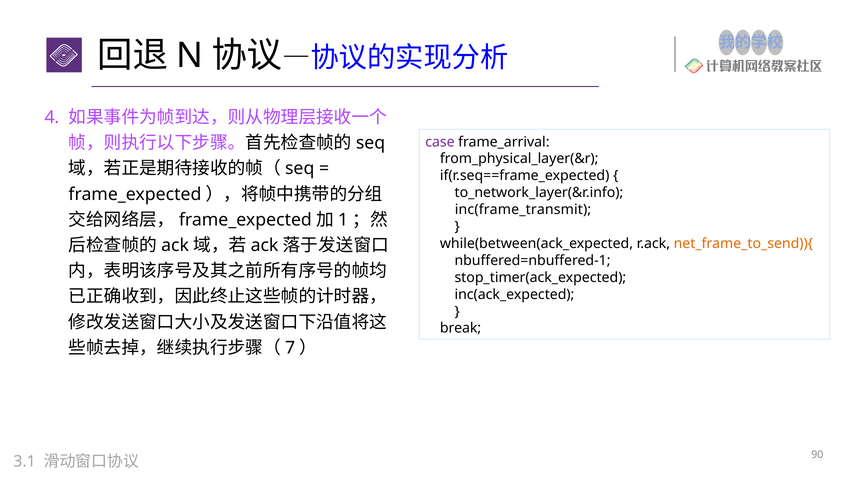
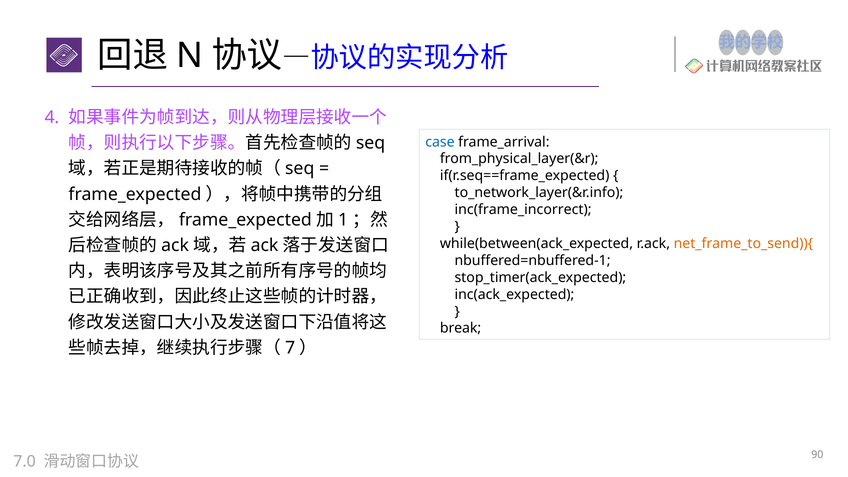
case colour: purple -> blue (440, 142)
inc(frame_transmit: inc(frame_transmit -> inc(frame_incorrect (523, 210)
3.1: 3.1 -> 7.0 (25, 461)
